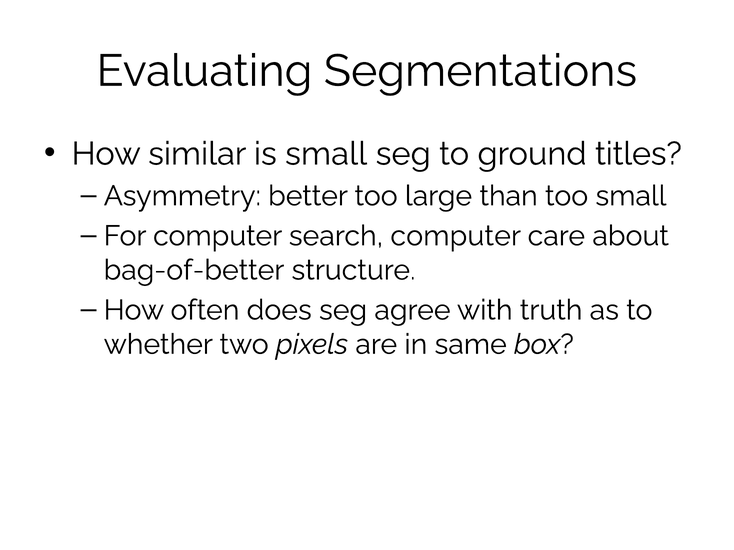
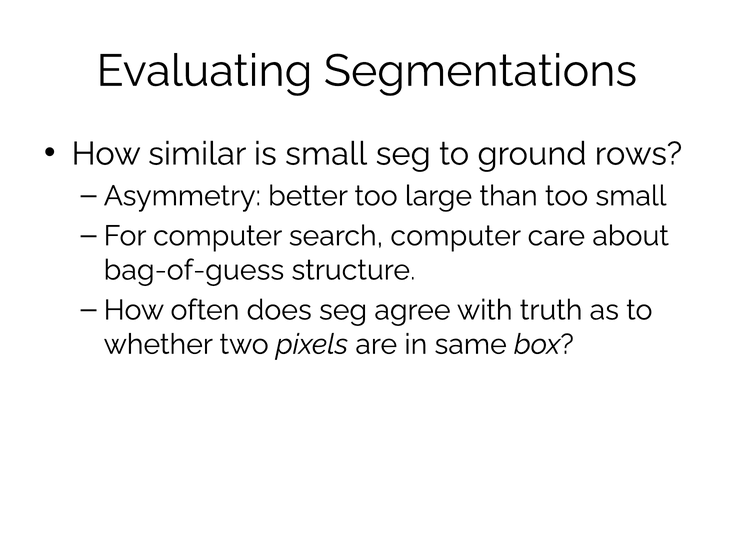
titles: titles -> rows (638, 154)
bag-of-better: bag-of-better -> bag-of-guess (194, 270)
